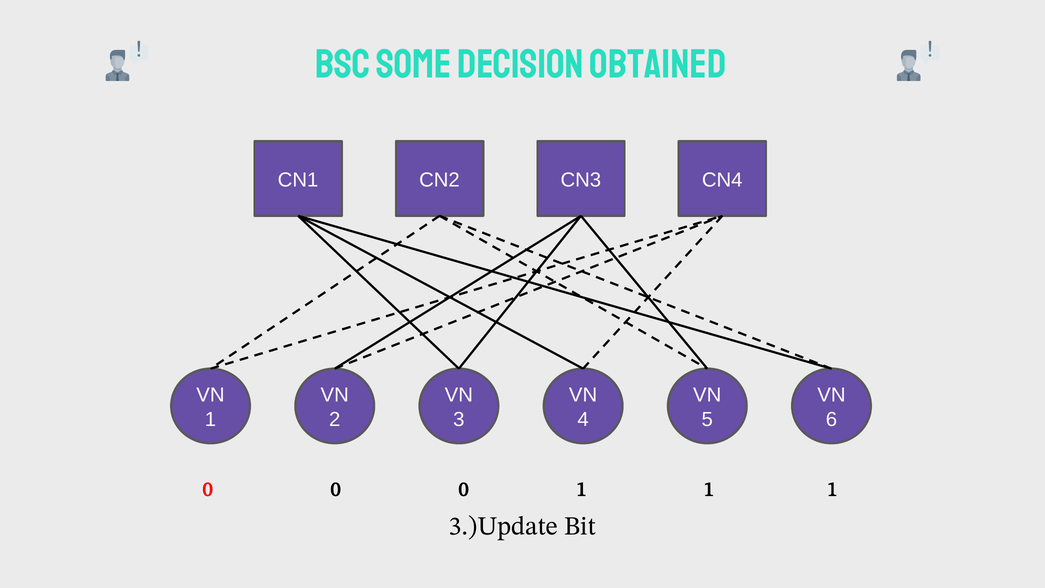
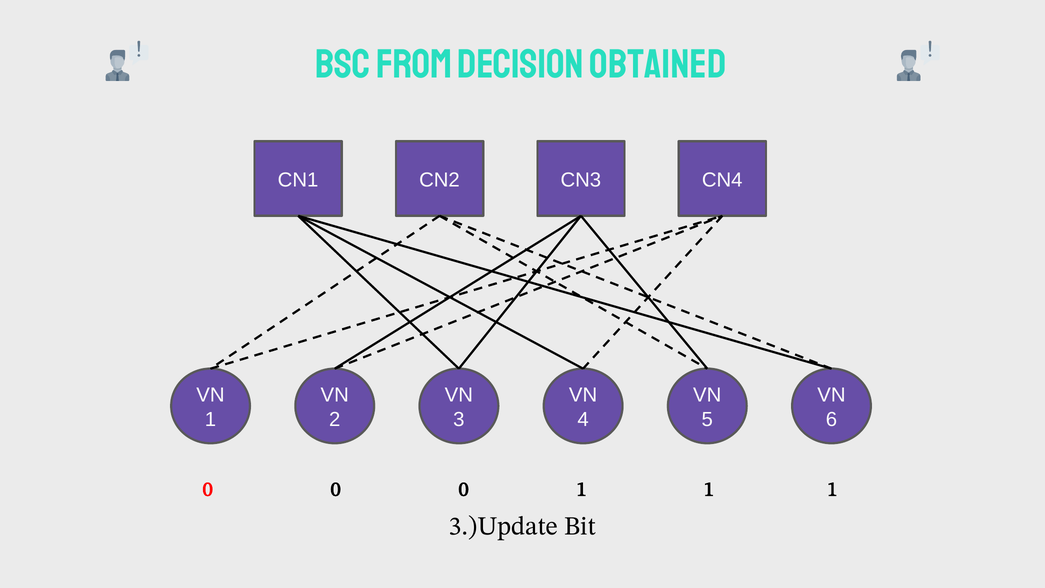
Some: Some -> From (414, 64)
